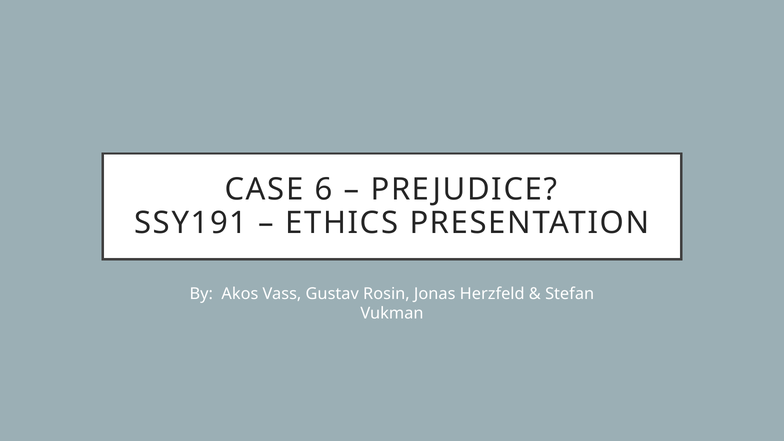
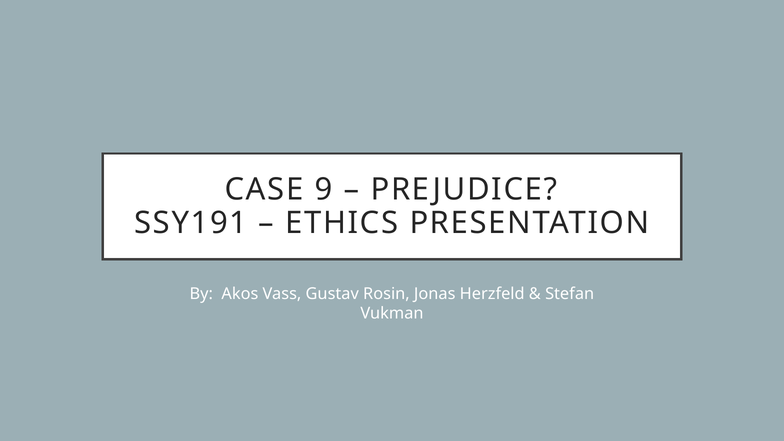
6: 6 -> 9 (324, 189)
